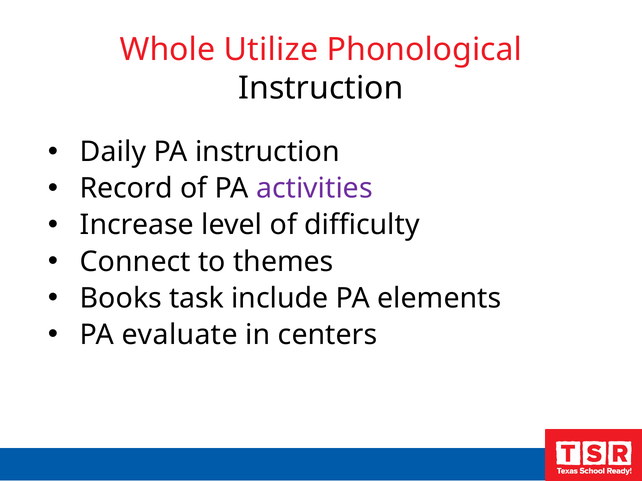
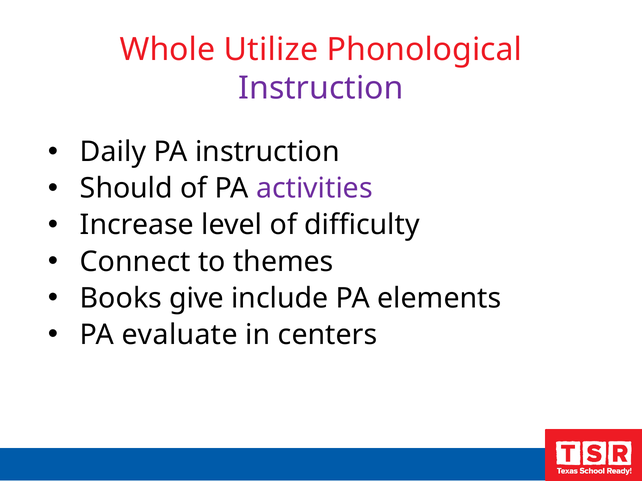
Instruction colour: black -> purple (321, 88)
Record: Record -> Should (126, 189)
task: task -> give (197, 298)
